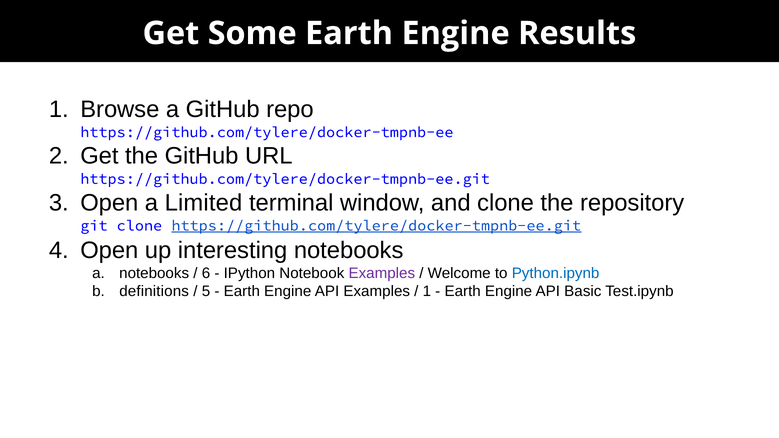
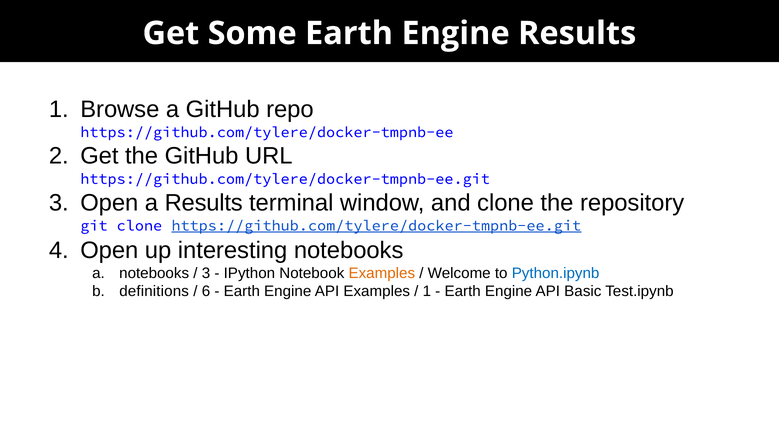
a Limited: Limited -> Results (204, 203)
6: 6 -> 3 (206, 273)
Examples colour: purple -> orange (382, 273)
5: 5 -> 6 (206, 291)
